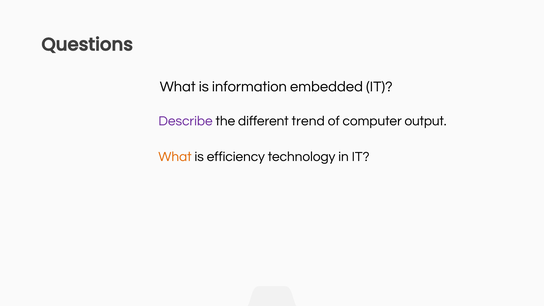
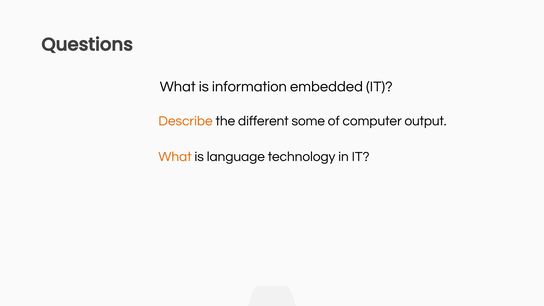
Describe colour: purple -> orange (186, 121)
trend: trend -> some (308, 121)
efficiency: efficiency -> language (236, 157)
